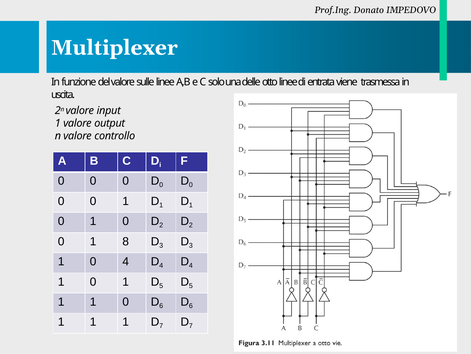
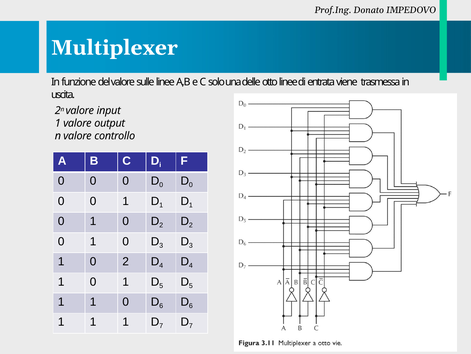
8: 8 -> 0 (126, 241)
0 4: 4 -> 2 (126, 261)
